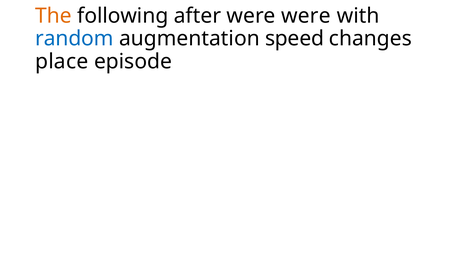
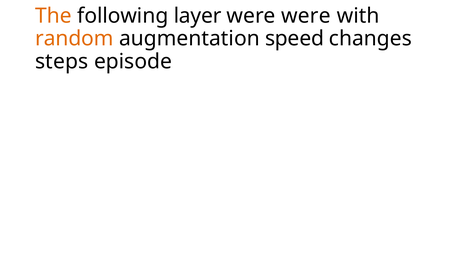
after: after -> layer (198, 16)
random colour: blue -> orange (74, 39)
place: place -> steps (62, 61)
